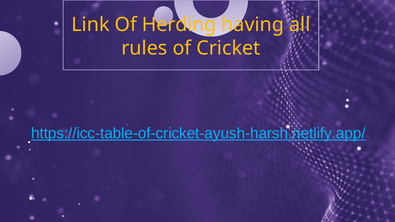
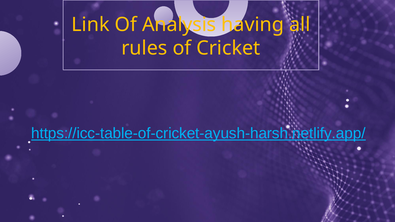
Herding: Herding -> Analysis (179, 25)
